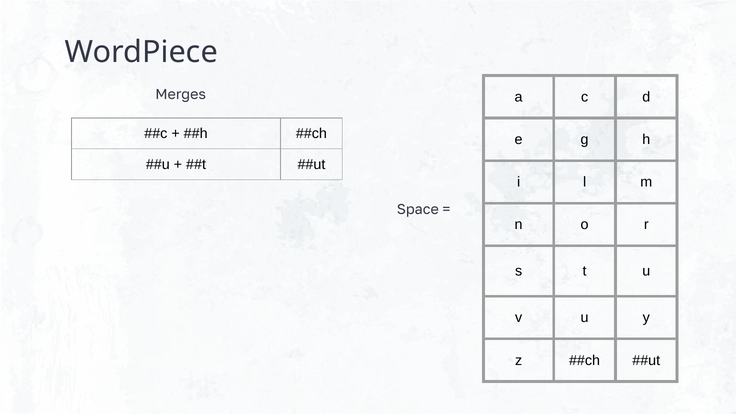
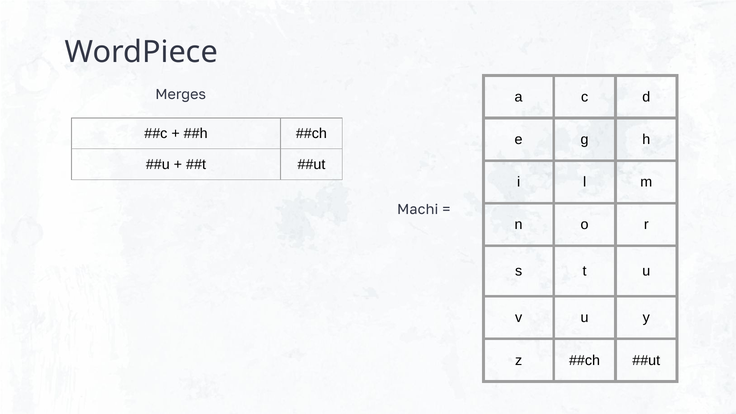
Space: Space -> Machi (418, 209)
